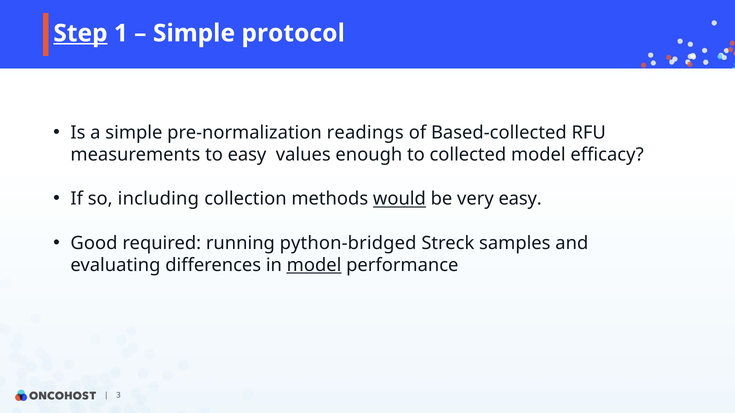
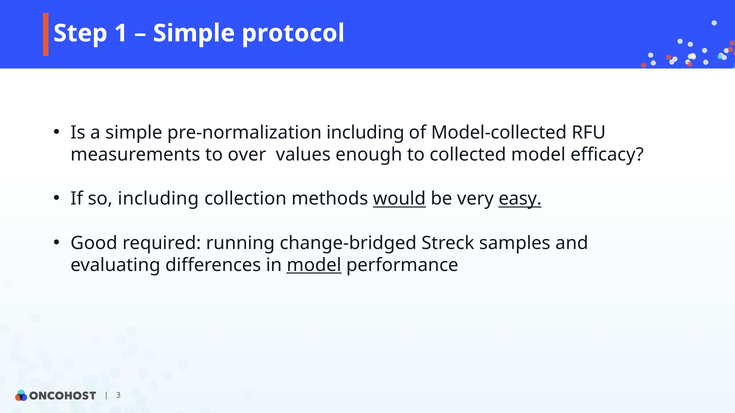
Step underline: present -> none (80, 33)
pre-normalization readings: readings -> including (365, 133)
Based-collected: Based-collected -> Model-collected (499, 133)
to easy: easy -> over (247, 155)
easy underline: none -> present (520, 199)
python-bridged: python-bridged -> change-bridged (348, 243)
